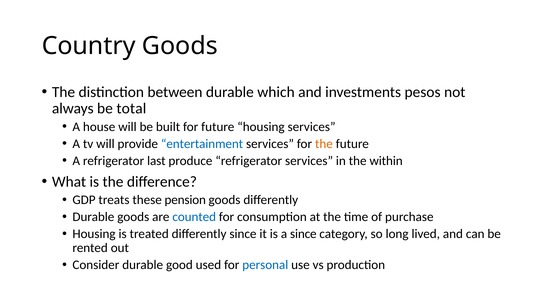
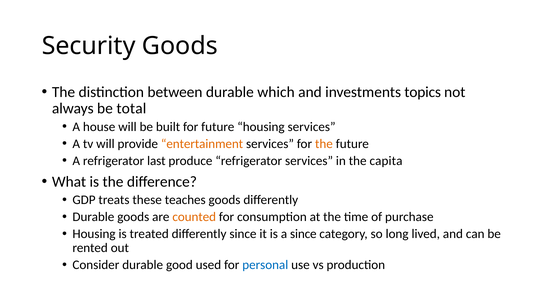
Country: Country -> Security (89, 46)
pesos: pesos -> topics (423, 92)
entertainment colour: blue -> orange (202, 144)
within: within -> capita (386, 161)
pension: pension -> teaches (185, 200)
counted colour: blue -> orange (194, 217)
